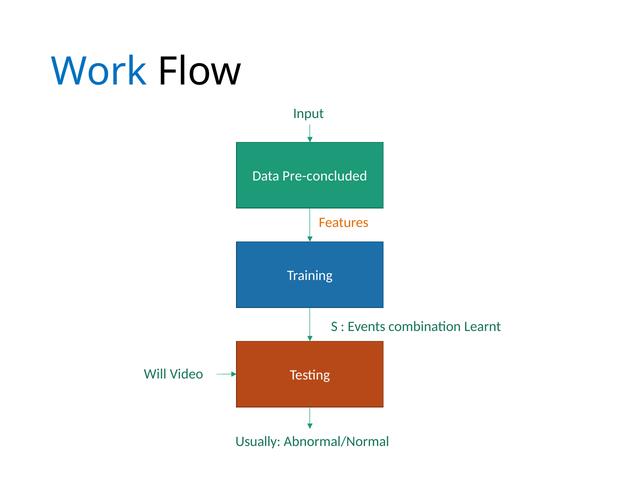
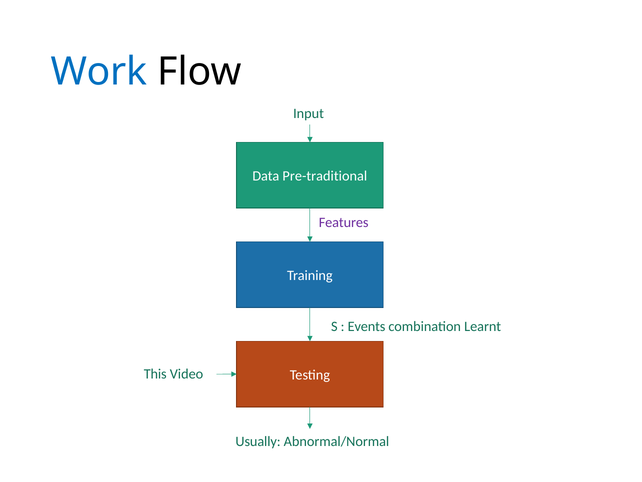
Pre-concluded: Pre-concluded -> Pre-traditional (325, 176)
Features colour: orange -> purple (344, 222)
Will: Will -> This (155, 373)
